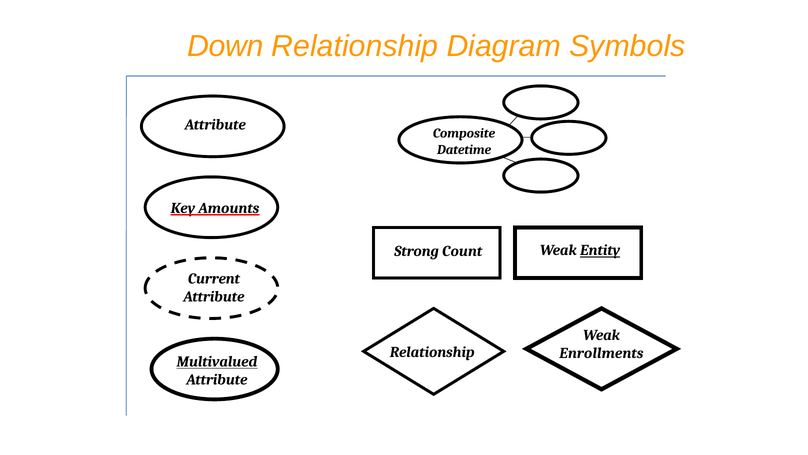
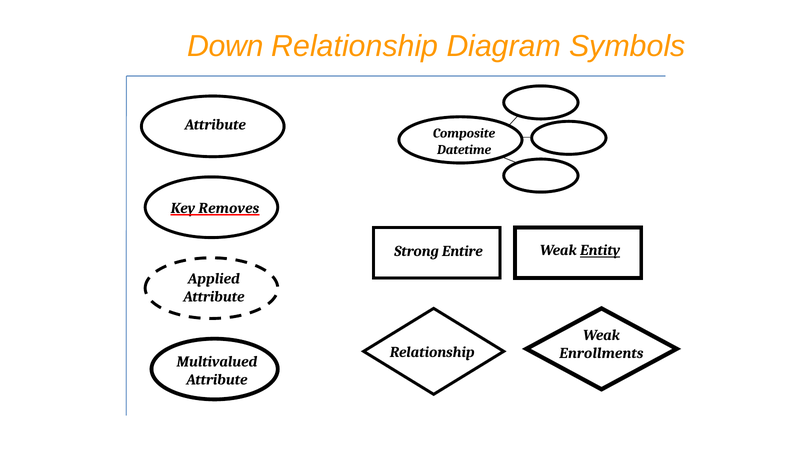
Amounts: Amounts -> Removes (229, 208)
Count: Count -> Entire (462, 251)
Current: Current -> Applied (214, 278)
Multivalued underline: present -> none (217, 361)
